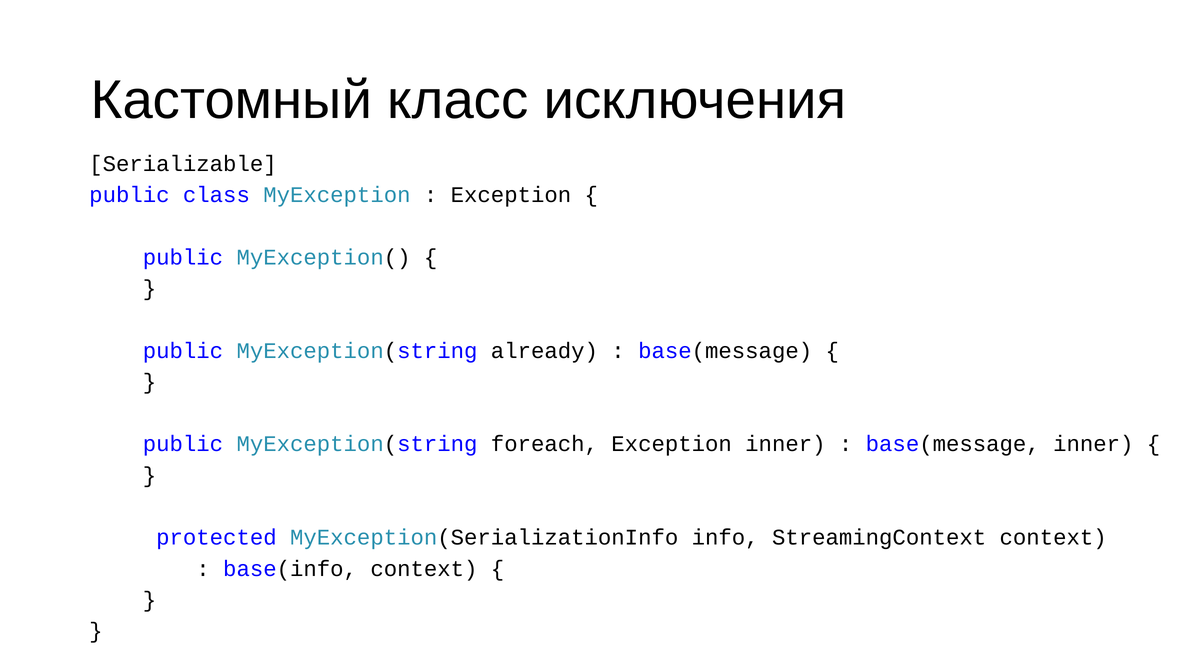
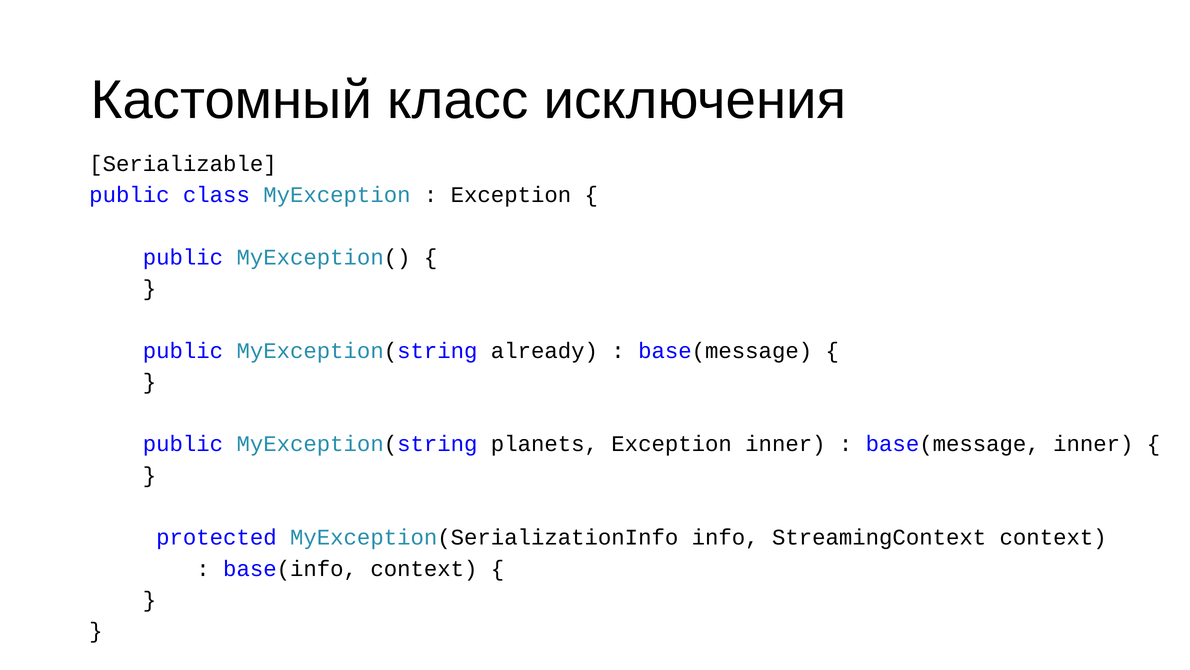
foreach: foreach -> planets (544, 444)
